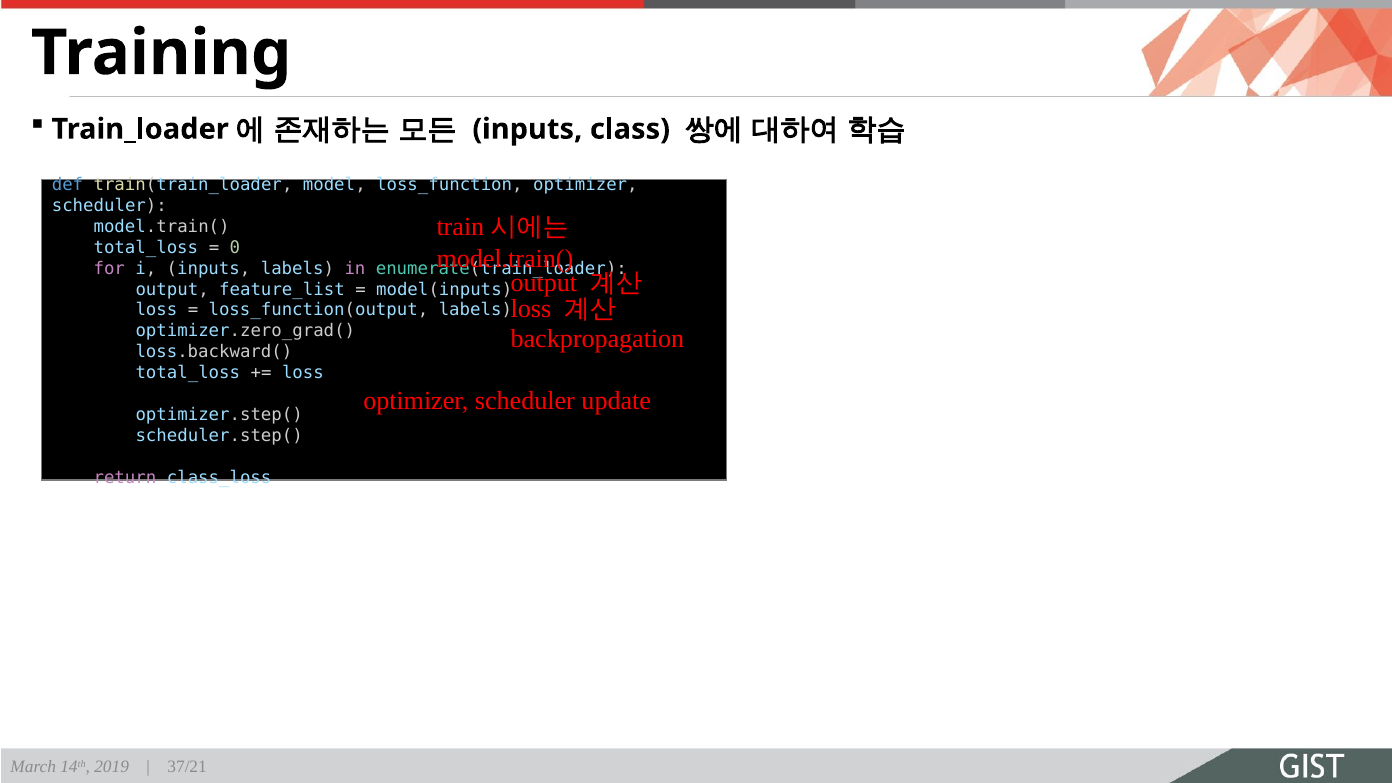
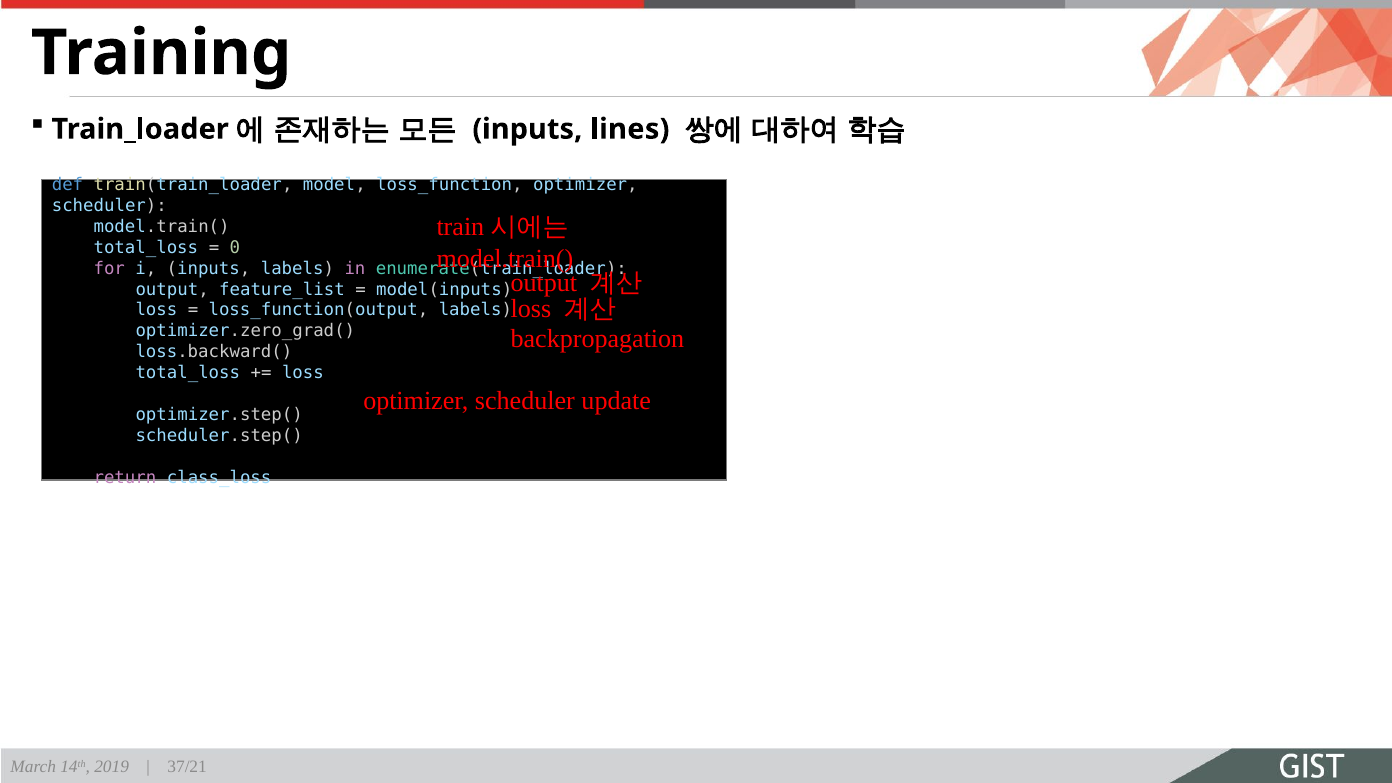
class: class -> lines (630, 129)
